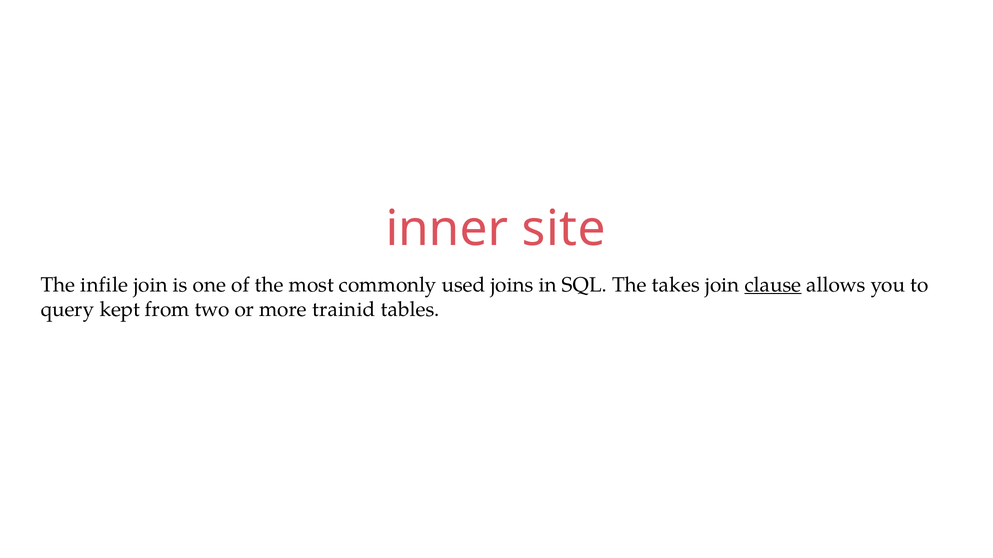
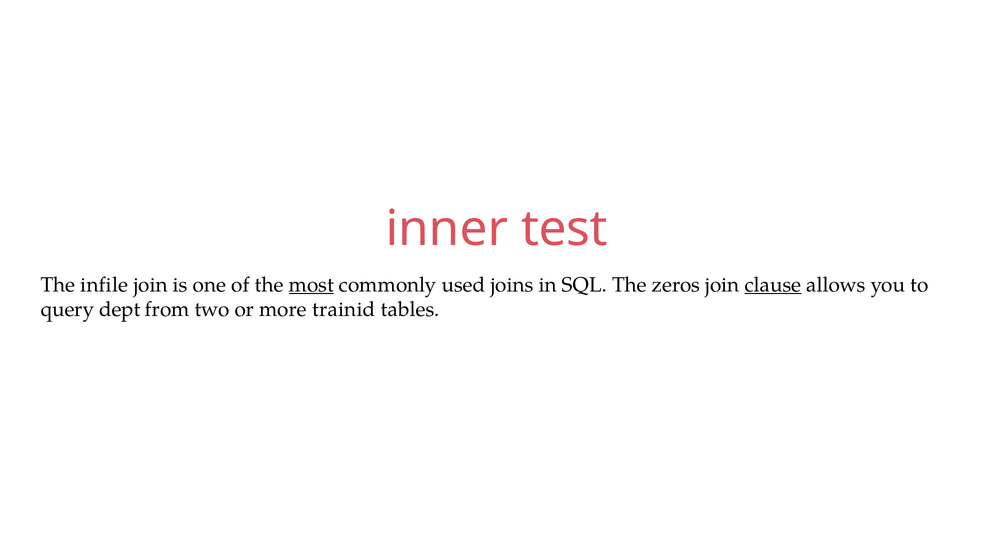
site: site -> test (564, 229)
most underline: none -> present (311, 285)
takes: takes -> zeros (676, 285)
kept: kept -> dept (120, 310)
